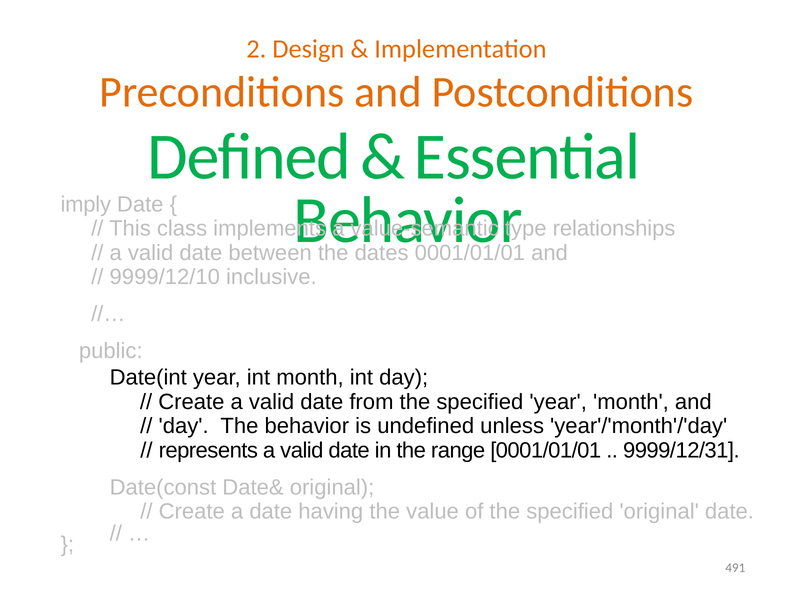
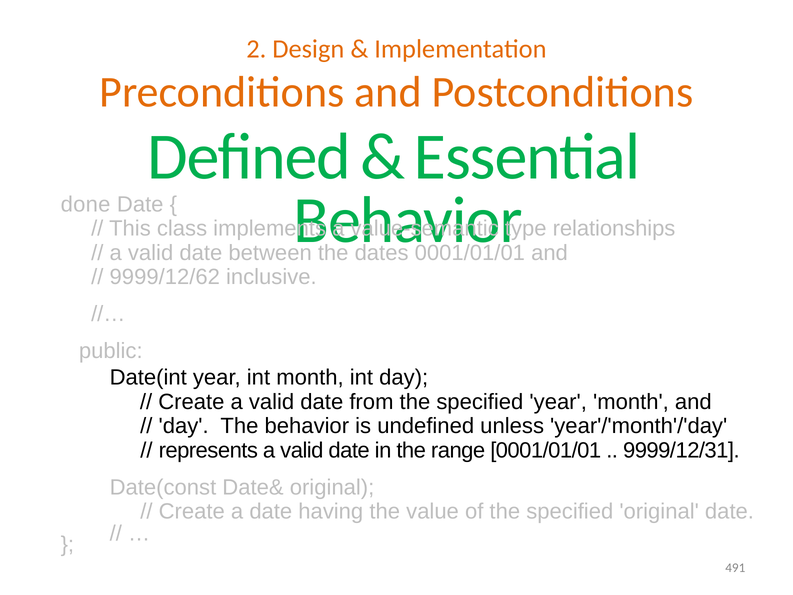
imply: imply -> done (86, 204)
9999/12/10: 9999/12/10 -> 9999/12/62 (165, 277)
